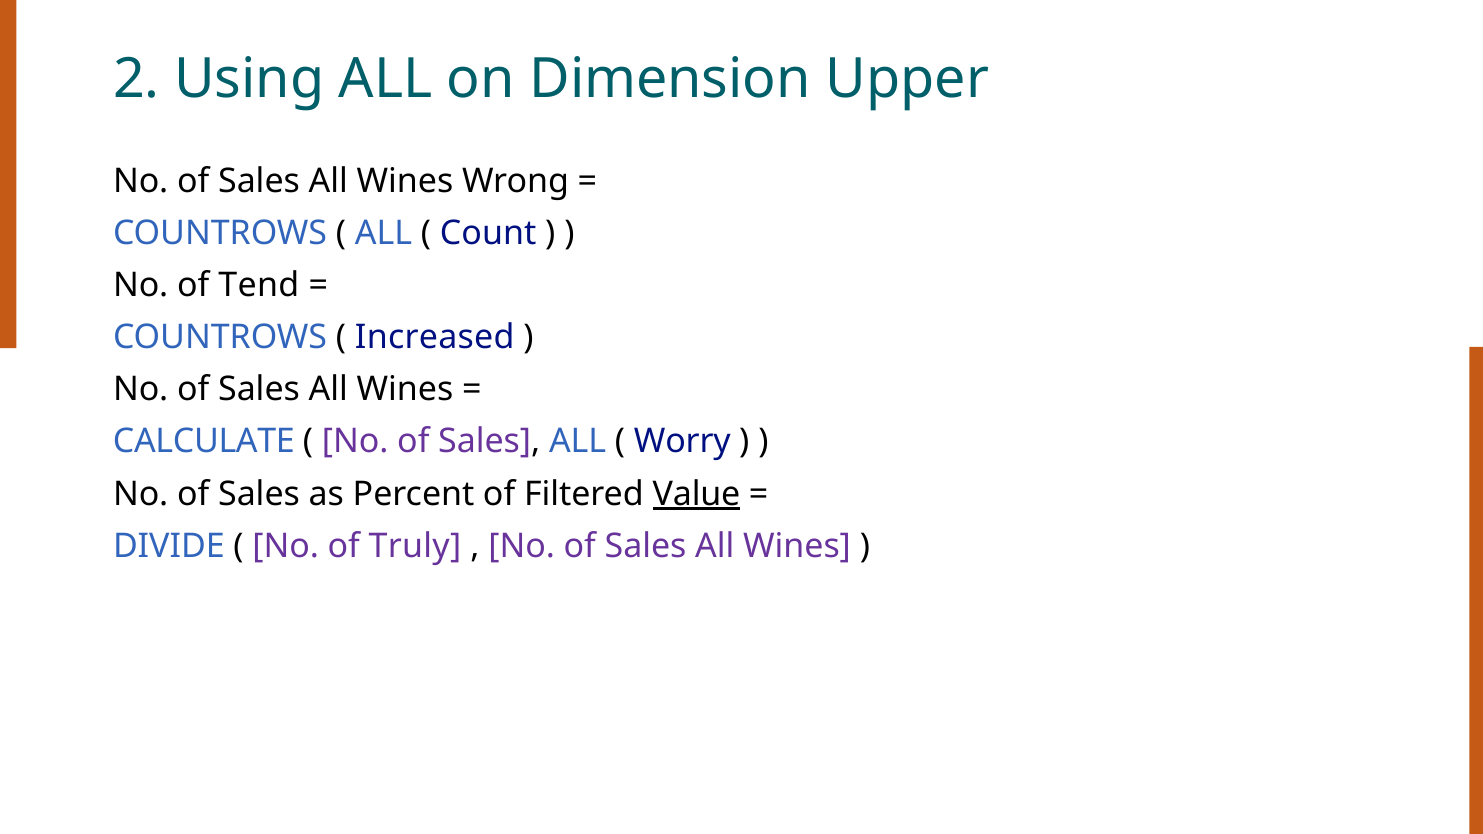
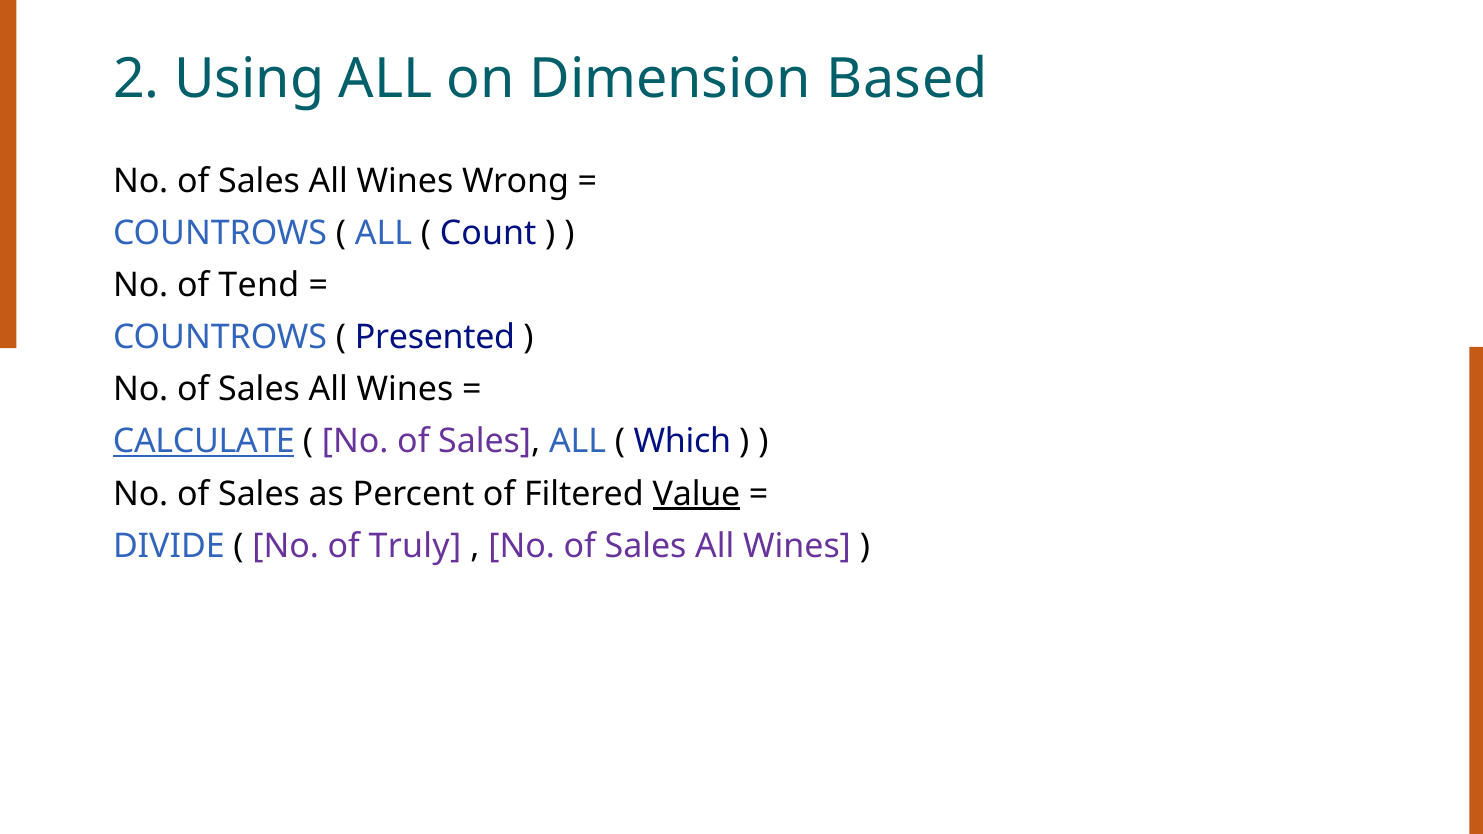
Upper: Upper -> Based (907, 79)
Increased: Increased -> Presented (435, 338)
CALCULATE underline: none -> present (204, 442)
Worry: Worry -> Which (682, 442)
